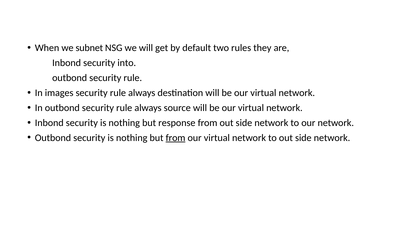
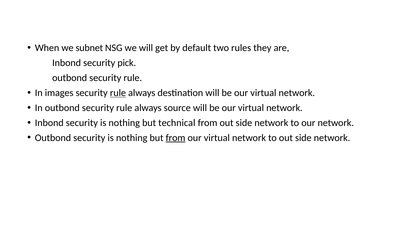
into: into -> pick (127, 63)
rule underline: none -> present (118, 93)
response: response -> technical (177, 123)
